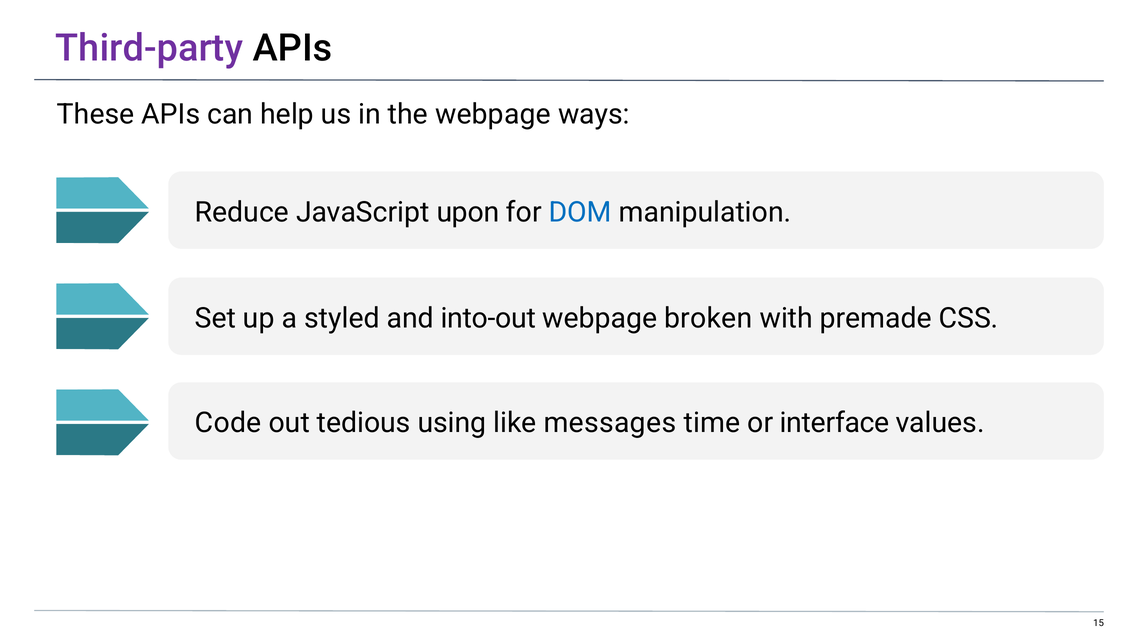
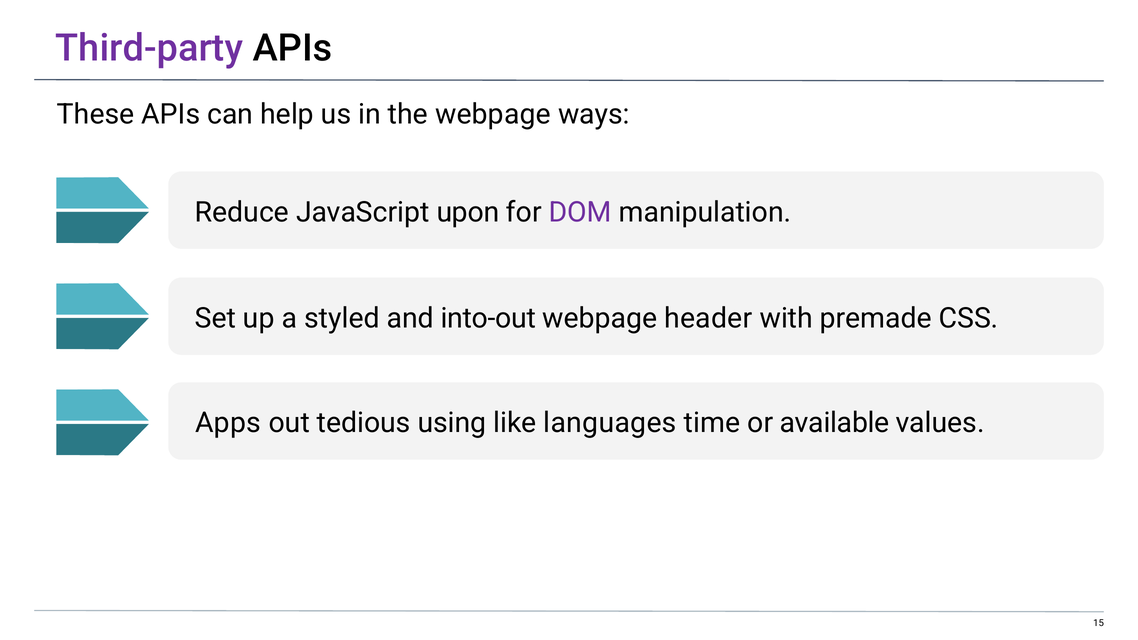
DOM colour: blue -> purple (580, 212)
broken: broken -> header (708, 318)
Code: Code -> Apps (228, 423)
messages: messages -> languages (610, 423)
interface: interface -> available (835, 423)
